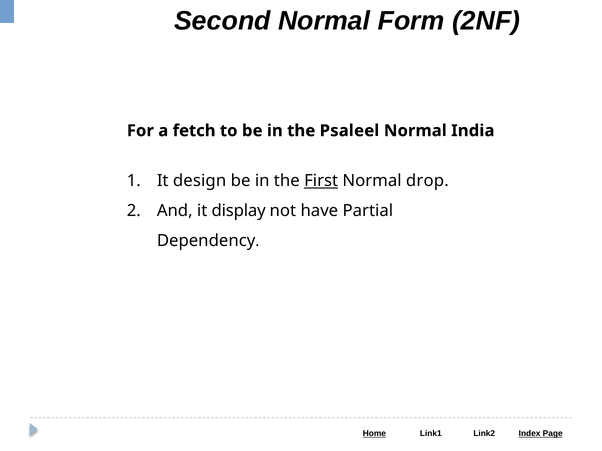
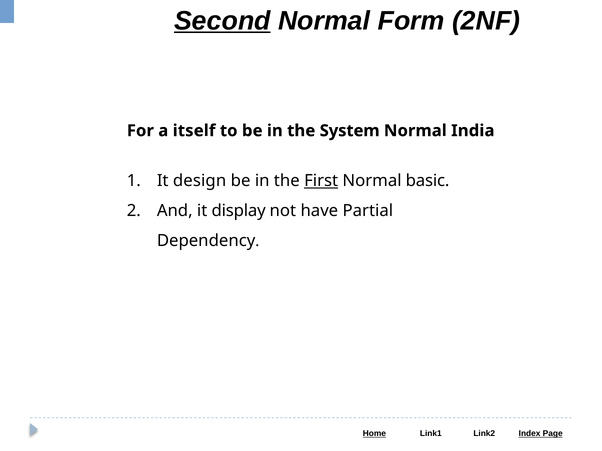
Second underline: none -> present (222, 21)
fetch: fetch -> itself (194, 131)
Psaleel: Psaleel -> System (350, 131)
drop: drop -> basic (428, 181)
